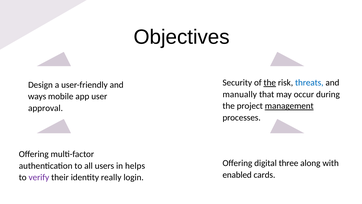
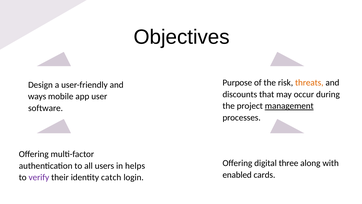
Security: Security -> Purpose (237, 83)
the underline: present -> none (270, 83)
threats colour: blue -> orange (309, 83)
manually: manually -> discounts (240, 94)
approval: approval -> software (46, 108)
really: really -> catch (111, 177)
